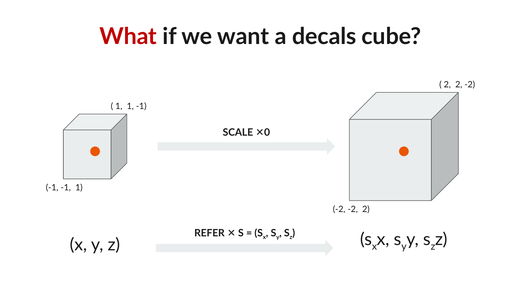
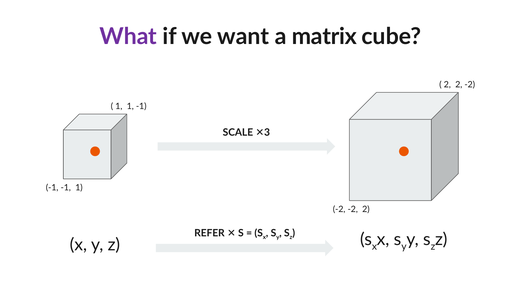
What colour: red -> purple (128, 37)
decals: decals -> matrix (324, 37)
0: 0 -> 3 (267, 132)
